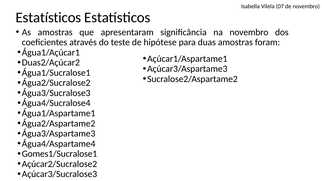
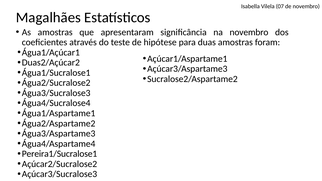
Estatísticos: Estatísticos -> Magalhães (48, 17)
Gomes1/Sucralose1: Gomes1/Sucralose1 -> Pereira1/Sucralose1 (60, 154)
